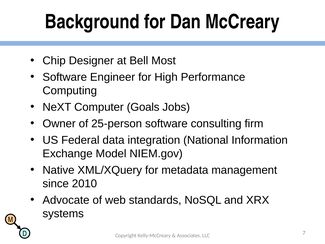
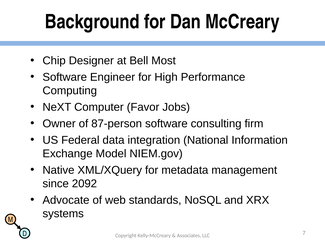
Goals: Goals -> Favor (143, 107)
25-person: 25-person -> 87-person (117, 123)
2010: 2010 -> 2092 (84, 183)
